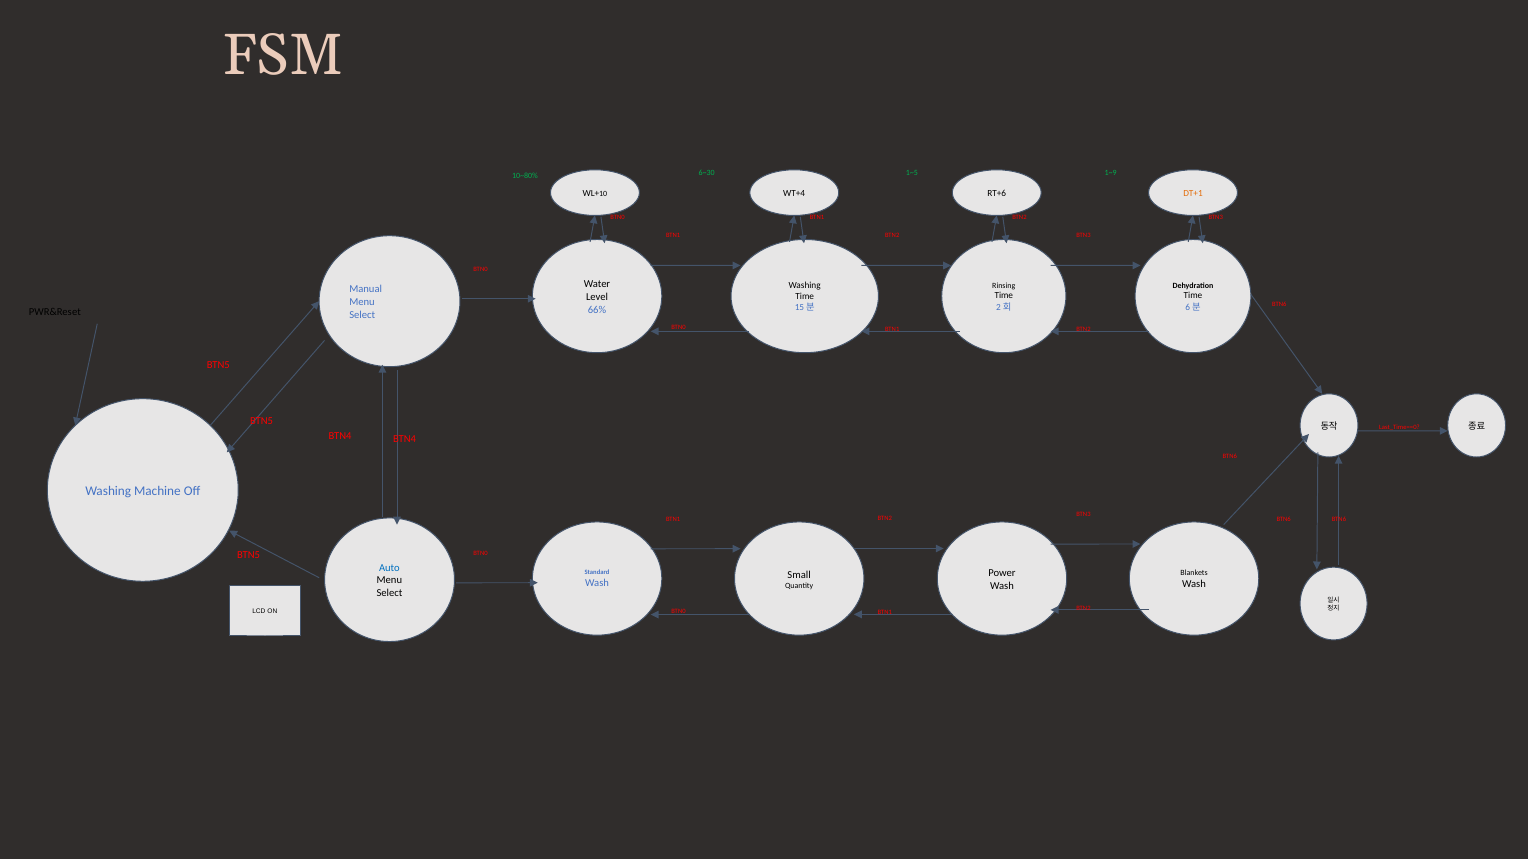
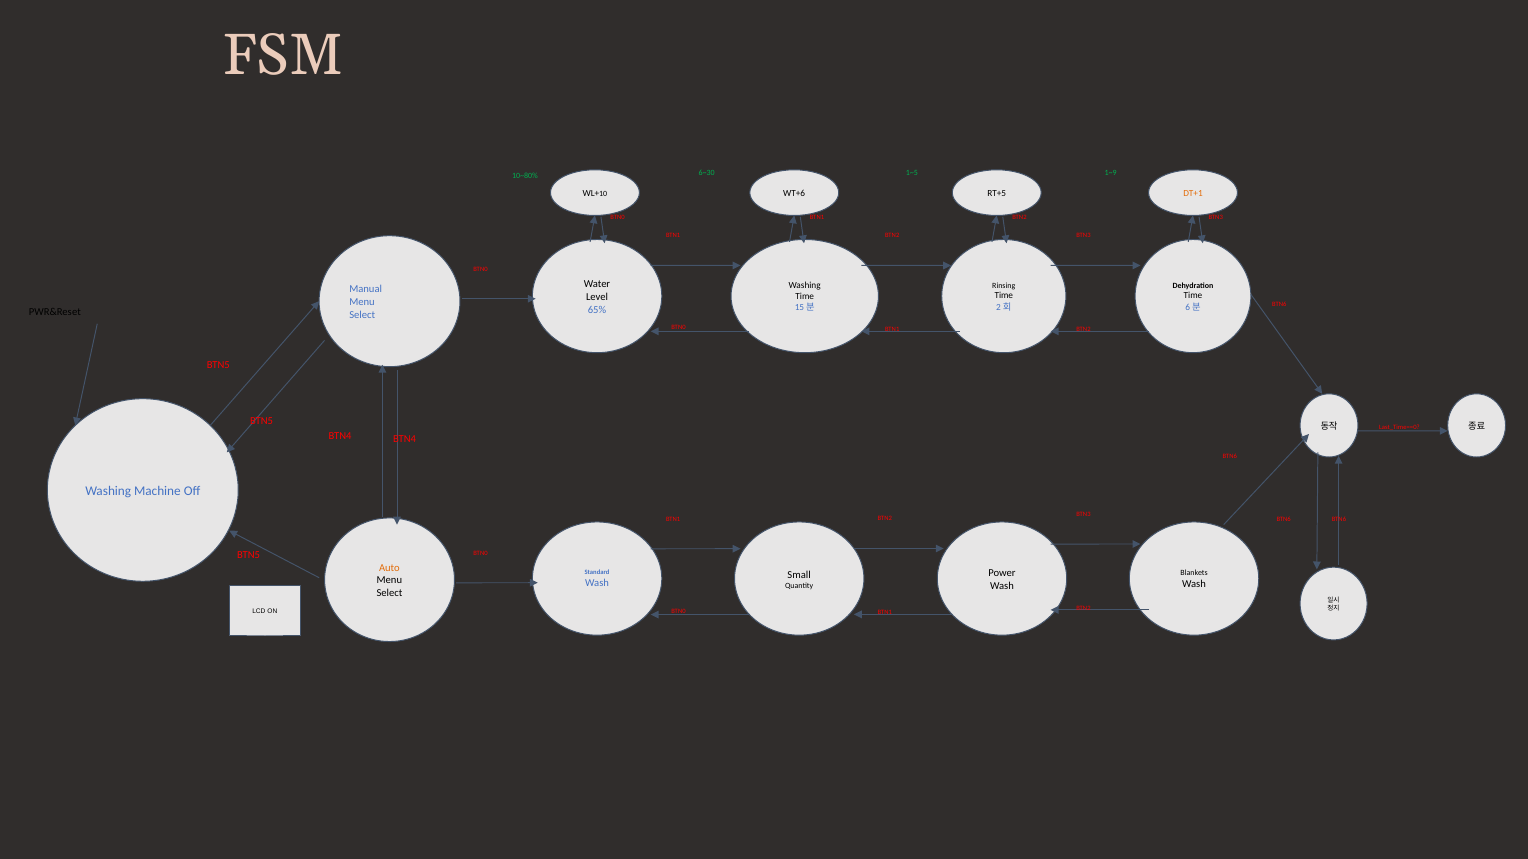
WT+4: WT+4 -> WT+6 (794, 193)
RT+6: RT+6 -> RT+5 (997, 193)
66%: 66% -> 65% (597, 310)
Auto colour: blue -> orange (389, 568)
